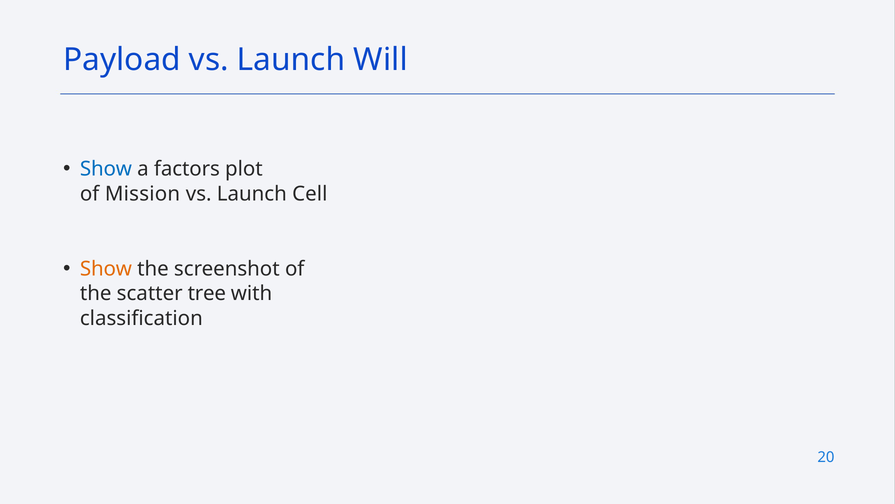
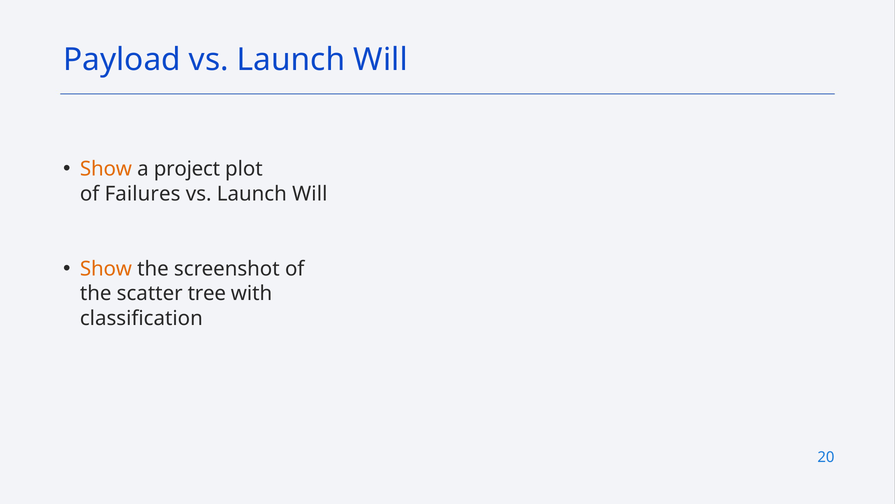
Show colour: blue -> orange (106, 169)
factors: factors -> project (187, 169)
Mission: Mission -> Failures (143, 194)
Cell: Cell -> Will (310, 194)
